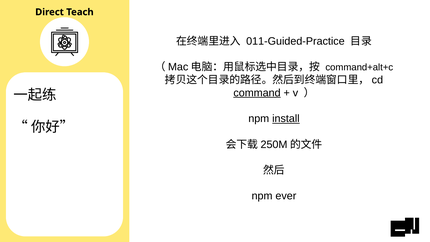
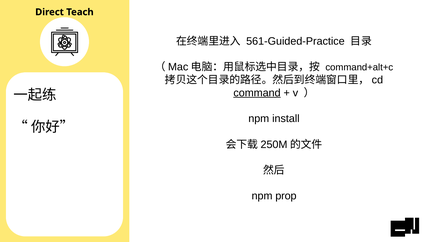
011-Guided-Practice: 011-Guided-Practice -> 561-Guided-Practice (295, 41)
install underline: present -> none (286, 119)
ever: ever -> prop (286, 196)
